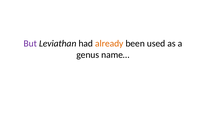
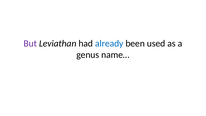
already colour: orange -> blue (109, 43)
